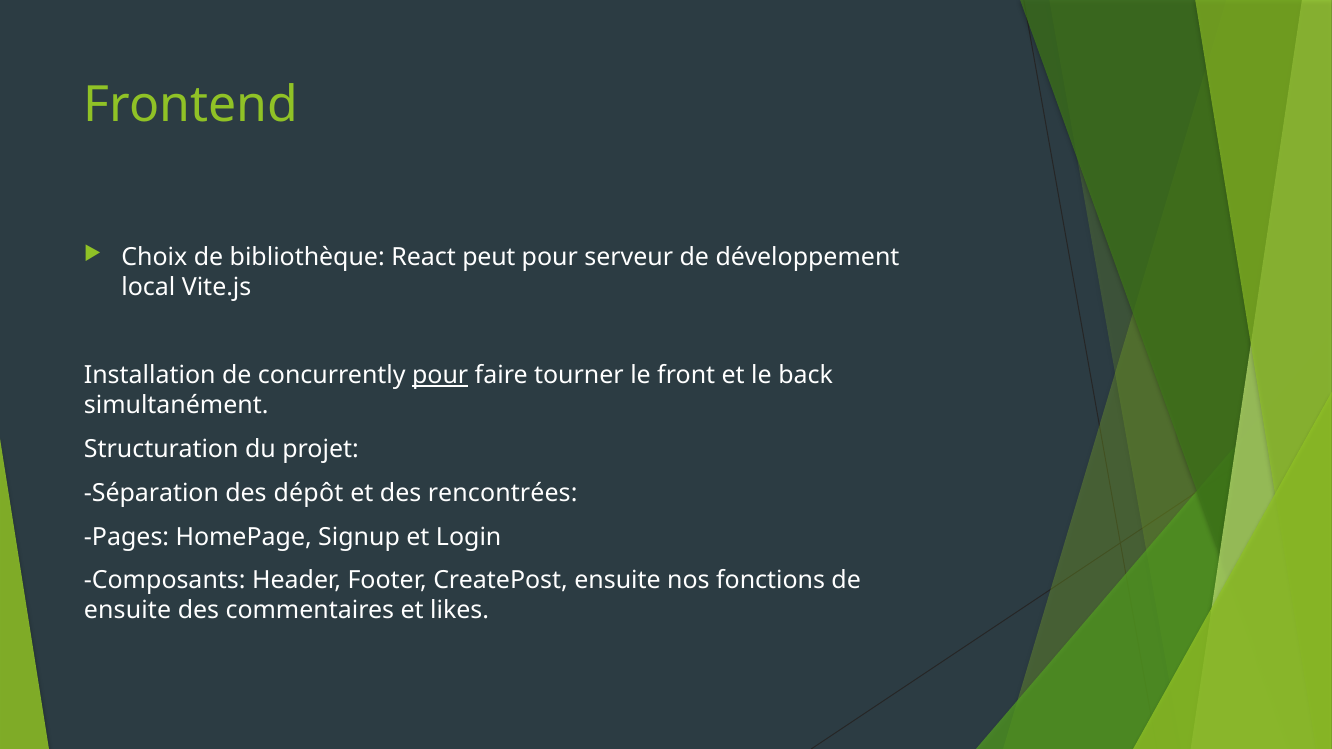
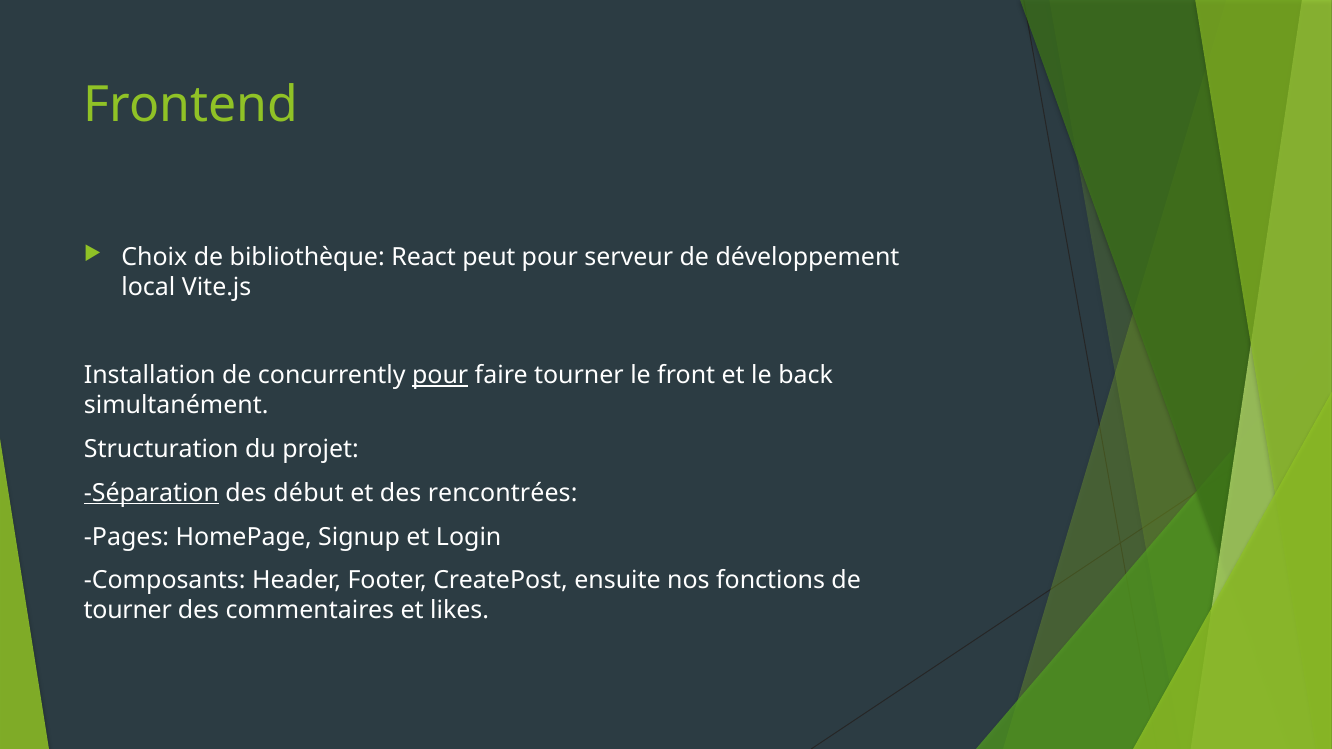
Séparation underline: none -> present (151, 493)
dépôt: dépôt -> début (308, 493)
ensuite: ensuite -> tourner (128, 611)
